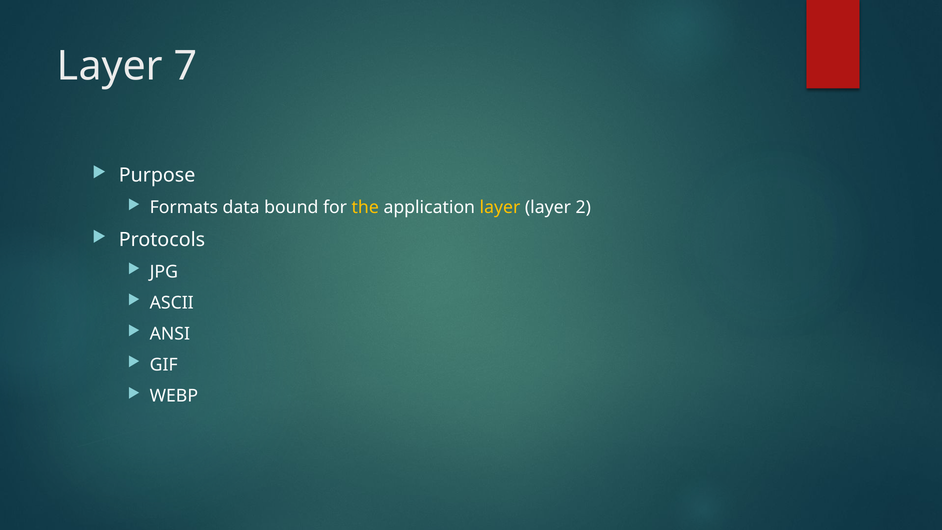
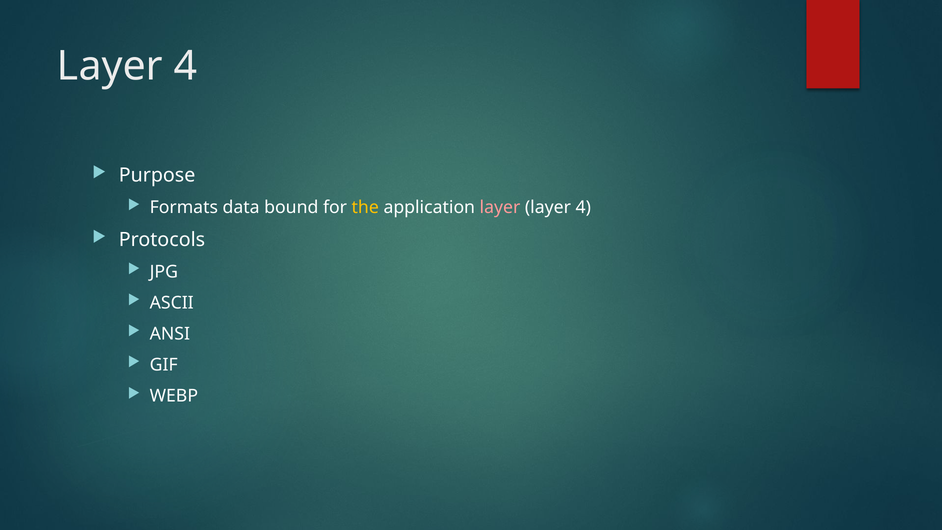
7: 7 -> 4 (185, 66)
layer colour: yellow -> pink (500, 207)
2: 2 -> 4 (583, 207)
